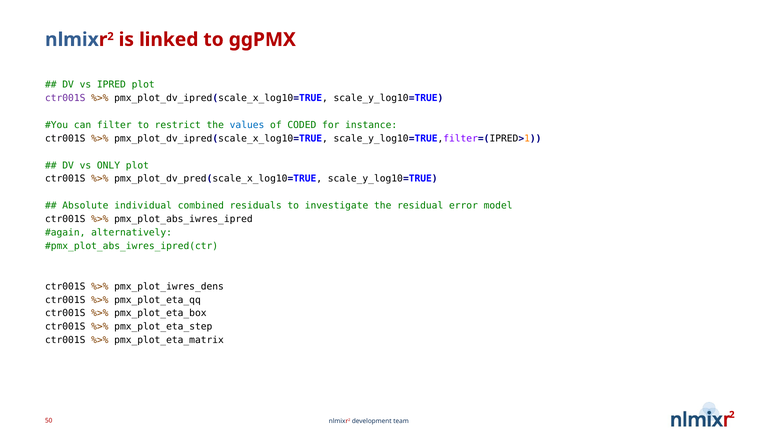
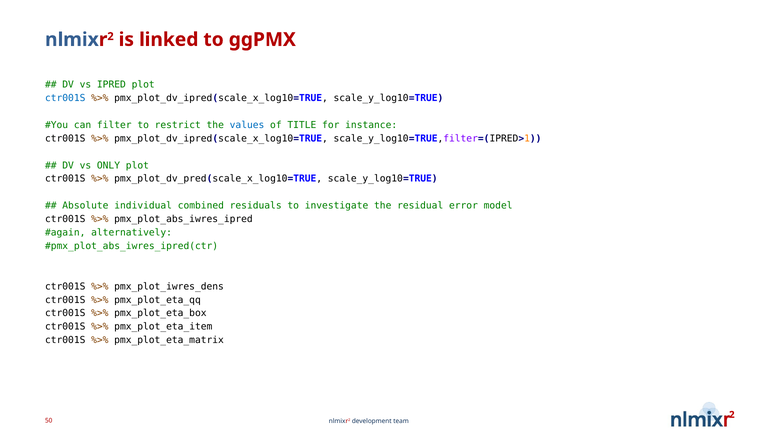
ctr001S colour: purple -> blue (65, 98)
CODED: CODED -> TITLE (302, 125)
pmx_plot_eta_step: pmx_plot_eta_step -> pmx_plot_eta_item (163, 327)
